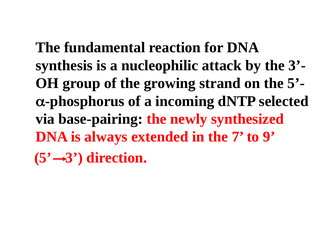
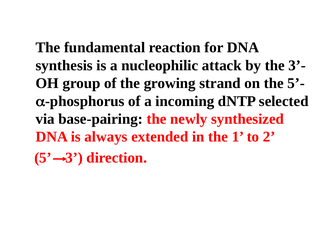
7: 7 -> 1 (238, 137)
9: 9 -> 2 (269, 137)
